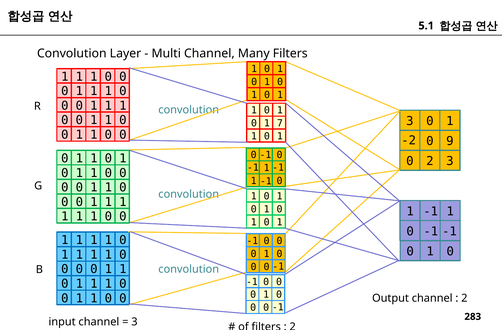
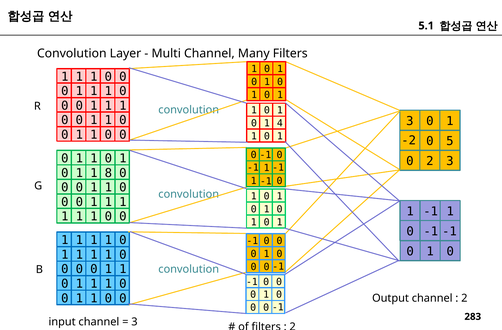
7: 7 -> 4 (280, 123)
9: 9 -> 5 (450, 141)
0: 0 -> 8 (108, 173)
